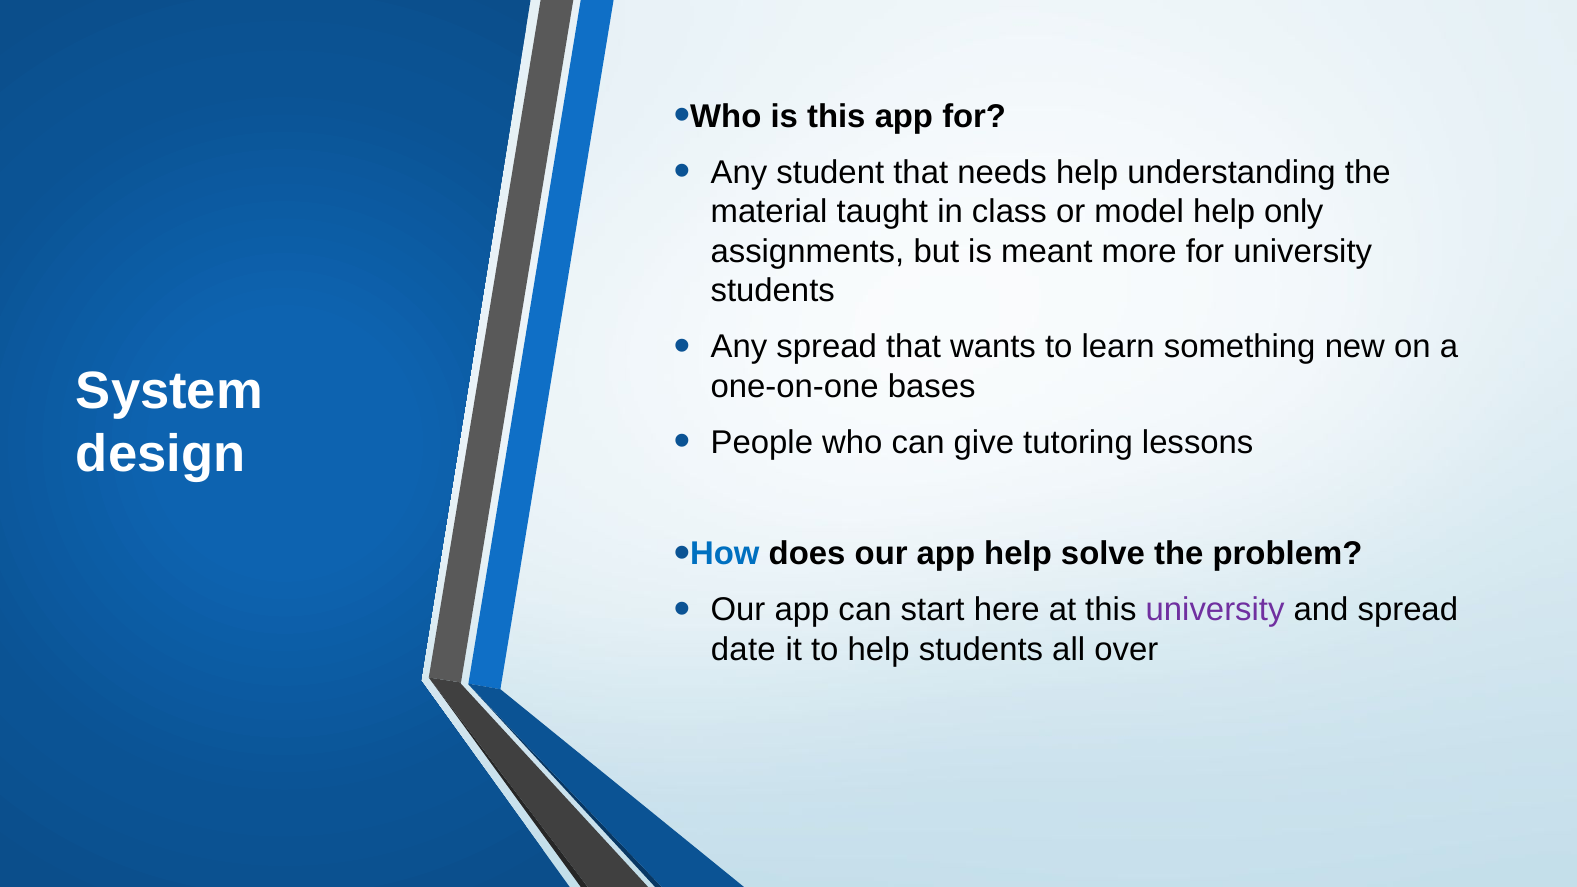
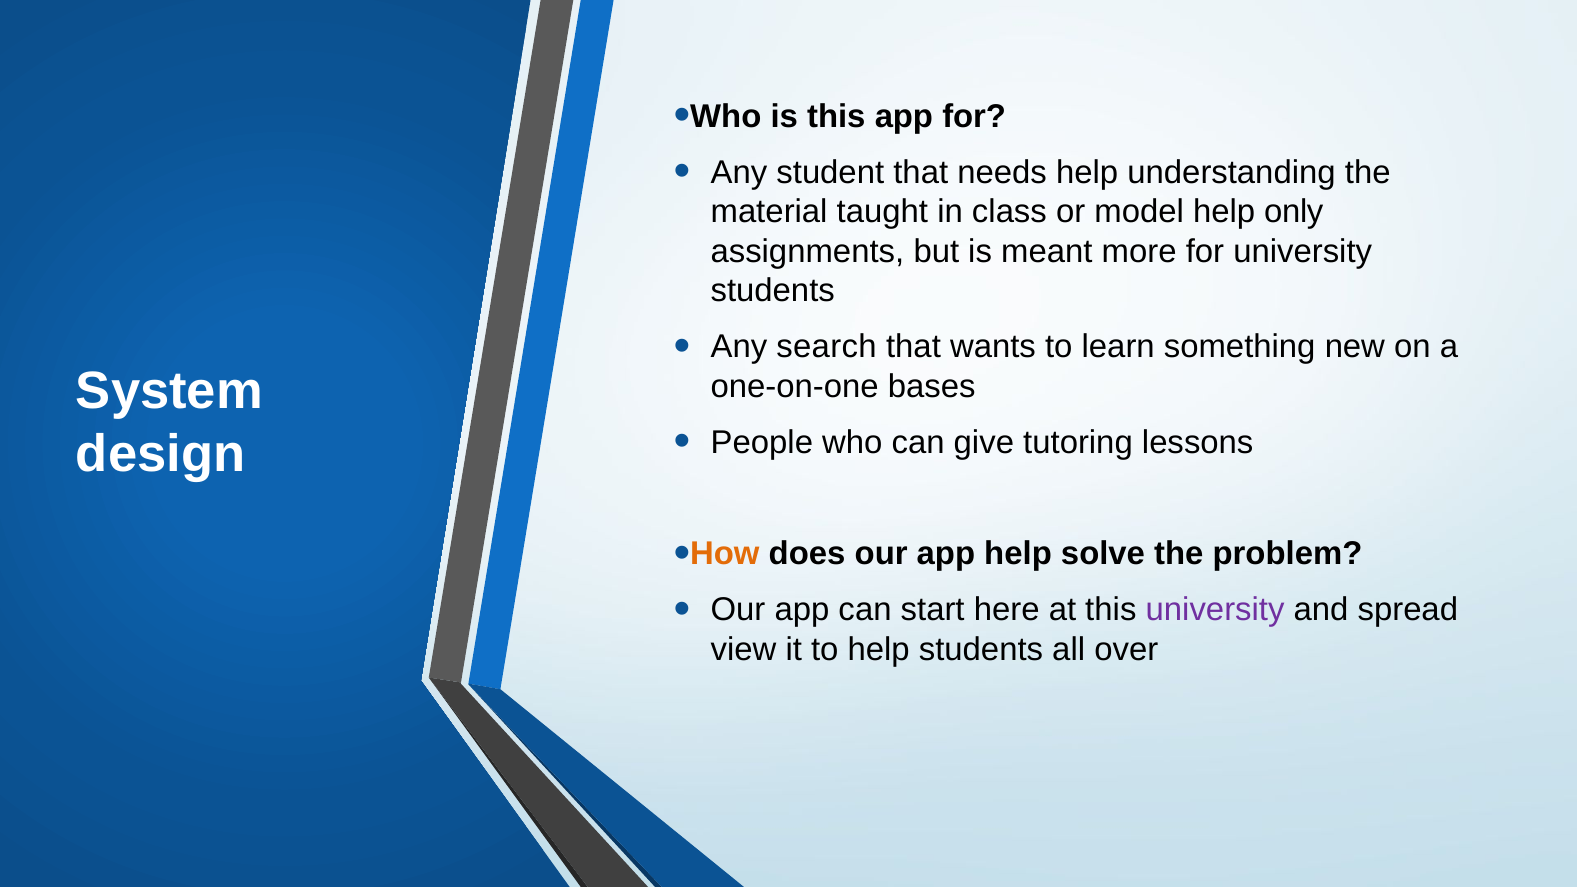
Any spread: spread -> search (827, 347)
How colour: blue -> orange (725, 554)
date: date -> view (743, 650)
